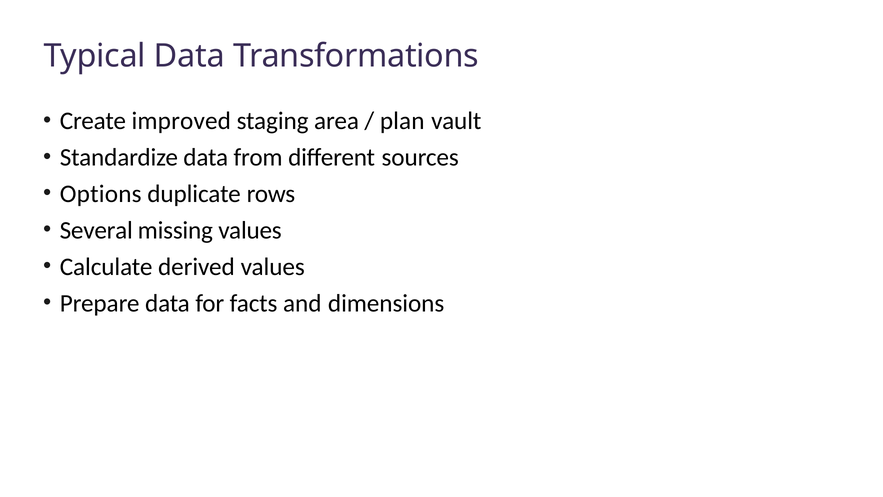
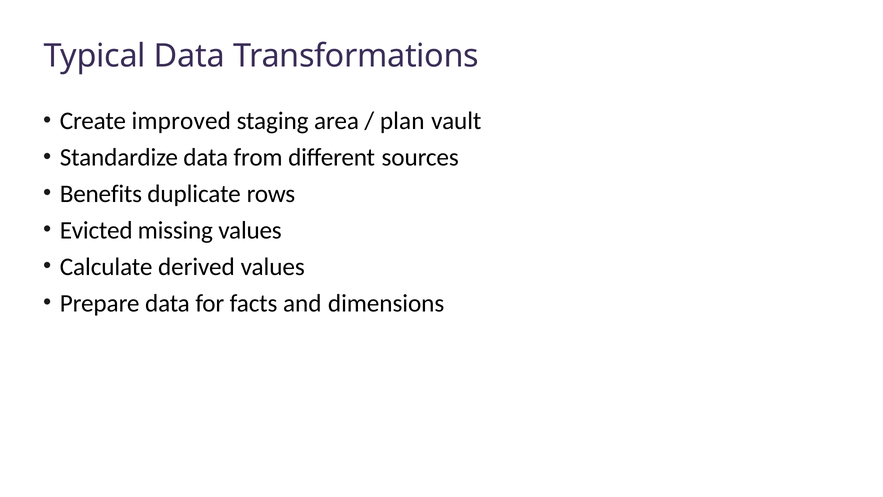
Options: Options -> Benefits (101, 194)
Several: Several -> Evicted (96, 230)
